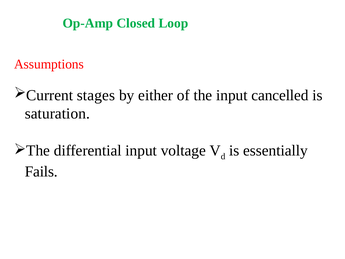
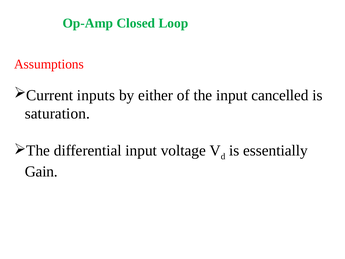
stages: stages -> inputs (96, 95)
Fails: Fails -> Gain (41, 171)
